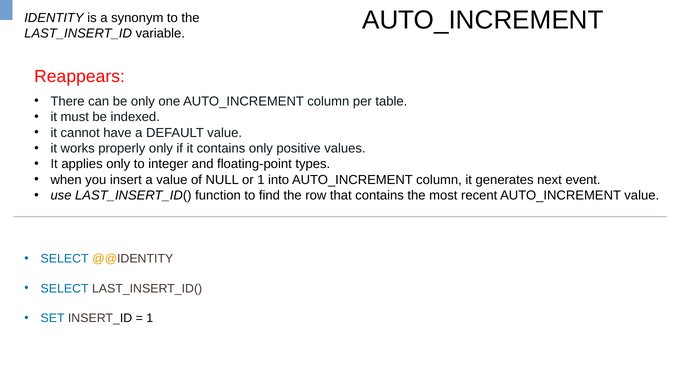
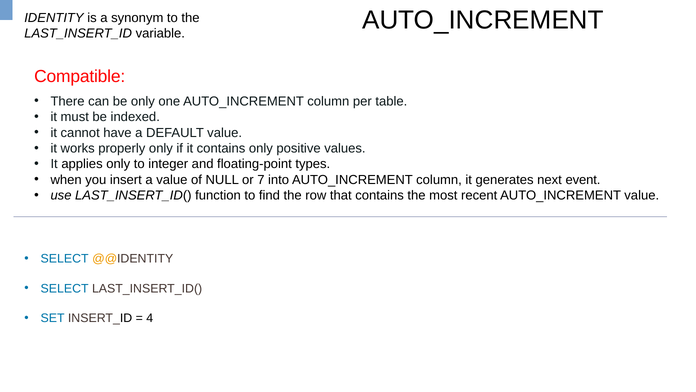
Reappears: Reappears -> Compatible (80, 76)
or 1: 1 -> 7 (261, 180)
1: 1 -> 4 (150, 318)
